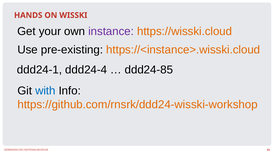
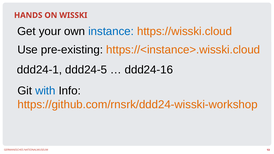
instance colour: purple -> blue (111, 31)
ddd24-4: ddd24-4 -> ddd24-5 (86, 70)
ddd24-85: ddd24-85 -> ddd24-16 (149, 70)
